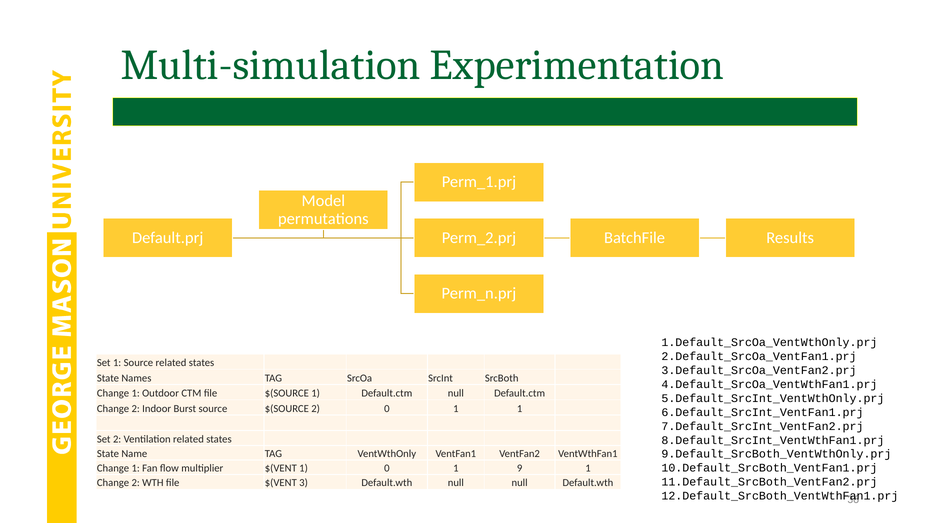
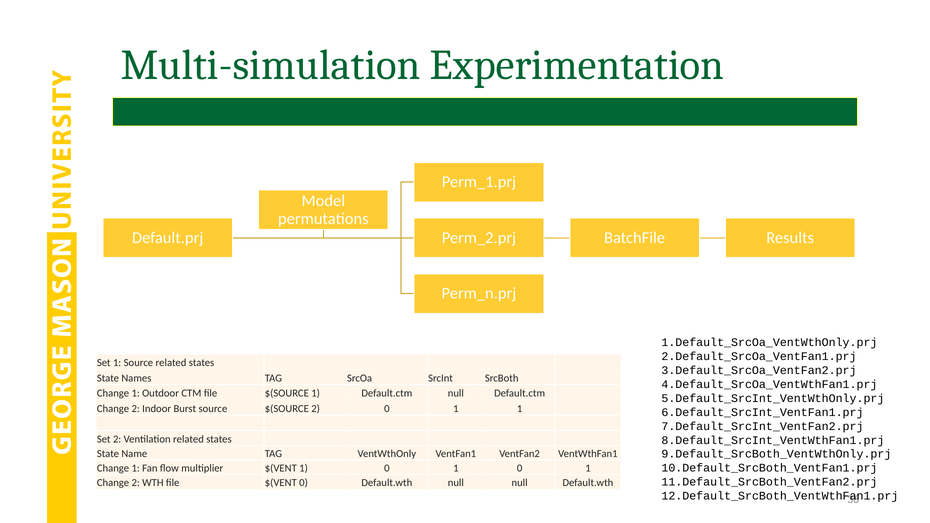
0 1 9: 9 -> 0 (520, 468)
$(VENT 3: 3 -> 0 (304, 483)
